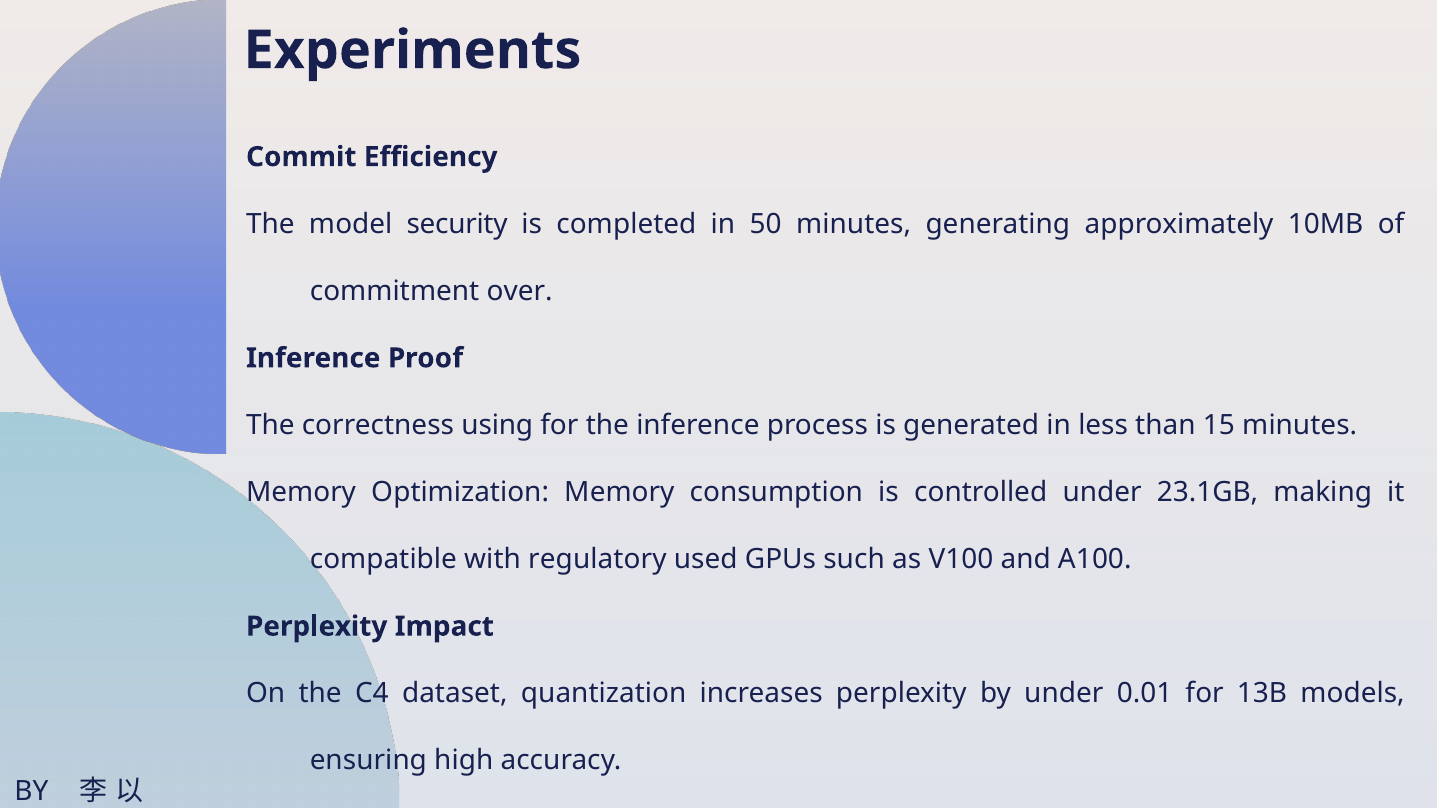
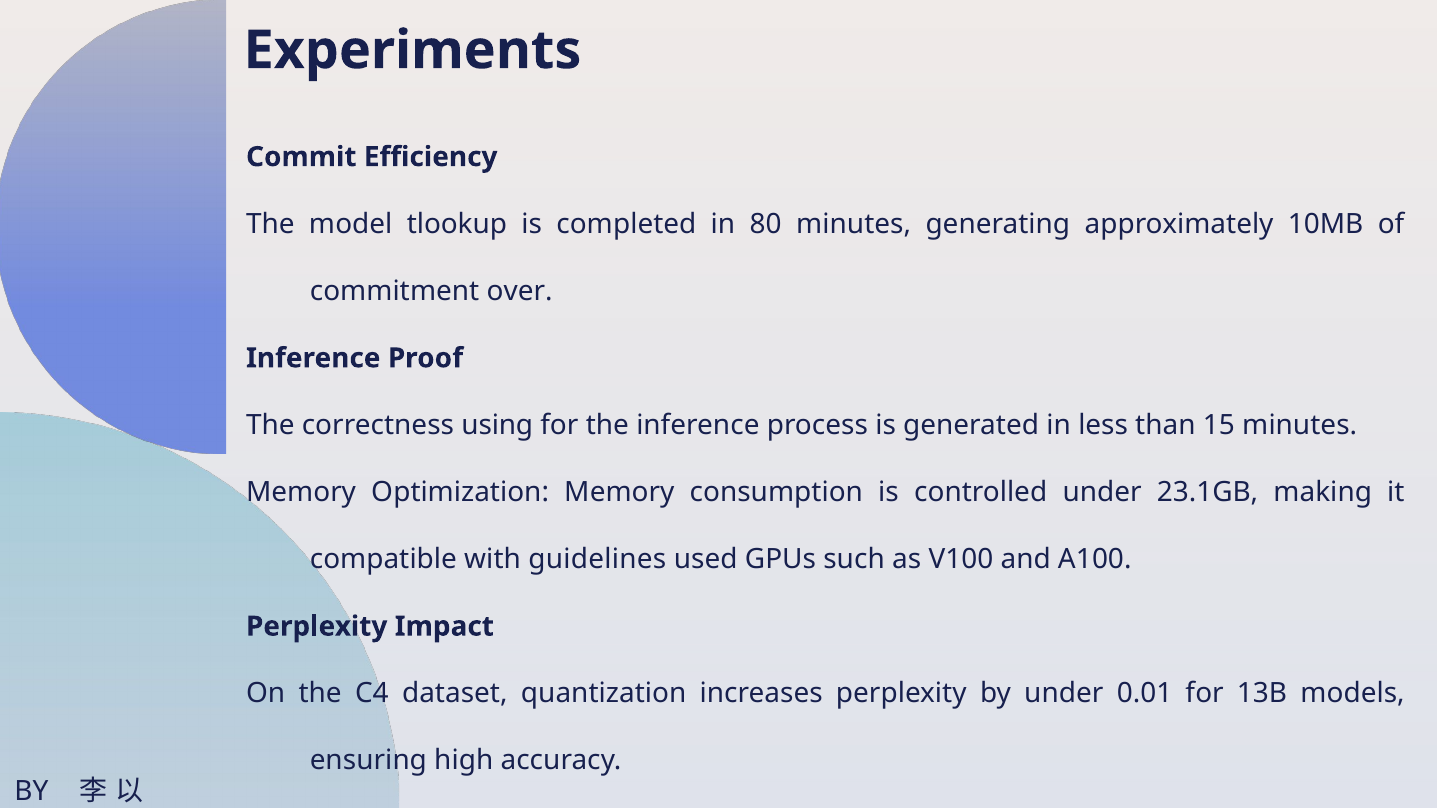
security: security -> tlookup (457, 224)
50: 50 -> 80 (766, 224)
regulatory: regulatory -> guidelines (597, 560)
